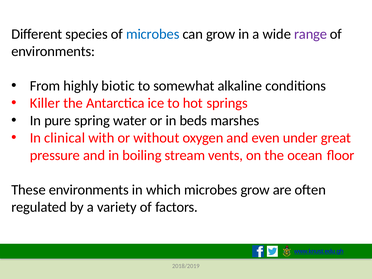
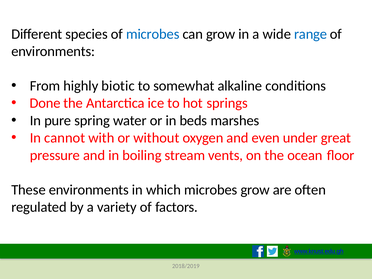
range colour: purple -> blue (311, 34)
Killer: Killer -> Done (45, 103)
clinical: clinical -> cannot (65, 138)
